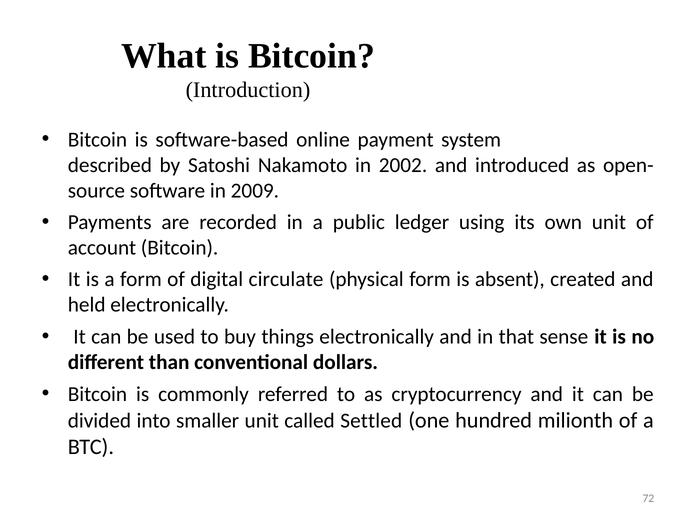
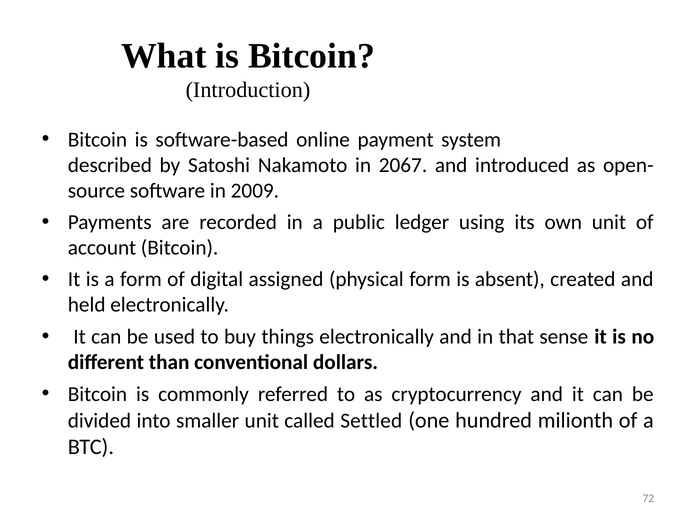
2002: 2002 -> 2067 (403, 165)
circulate: circulate -> assigned (286, 279)
